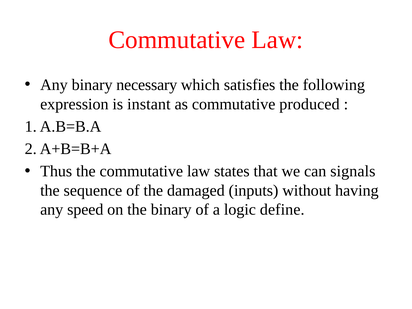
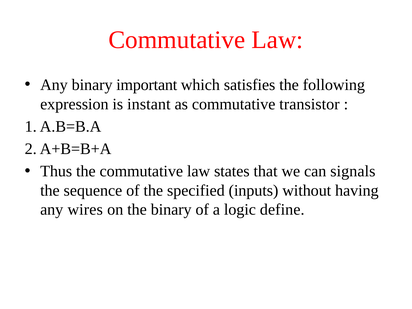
necessary: necessary -> important (147, 85)
produced: produced -> transistor (309, 104)
damaged: damaged -> specified (196, 190)
speed: speed -> wires (85, 210)
